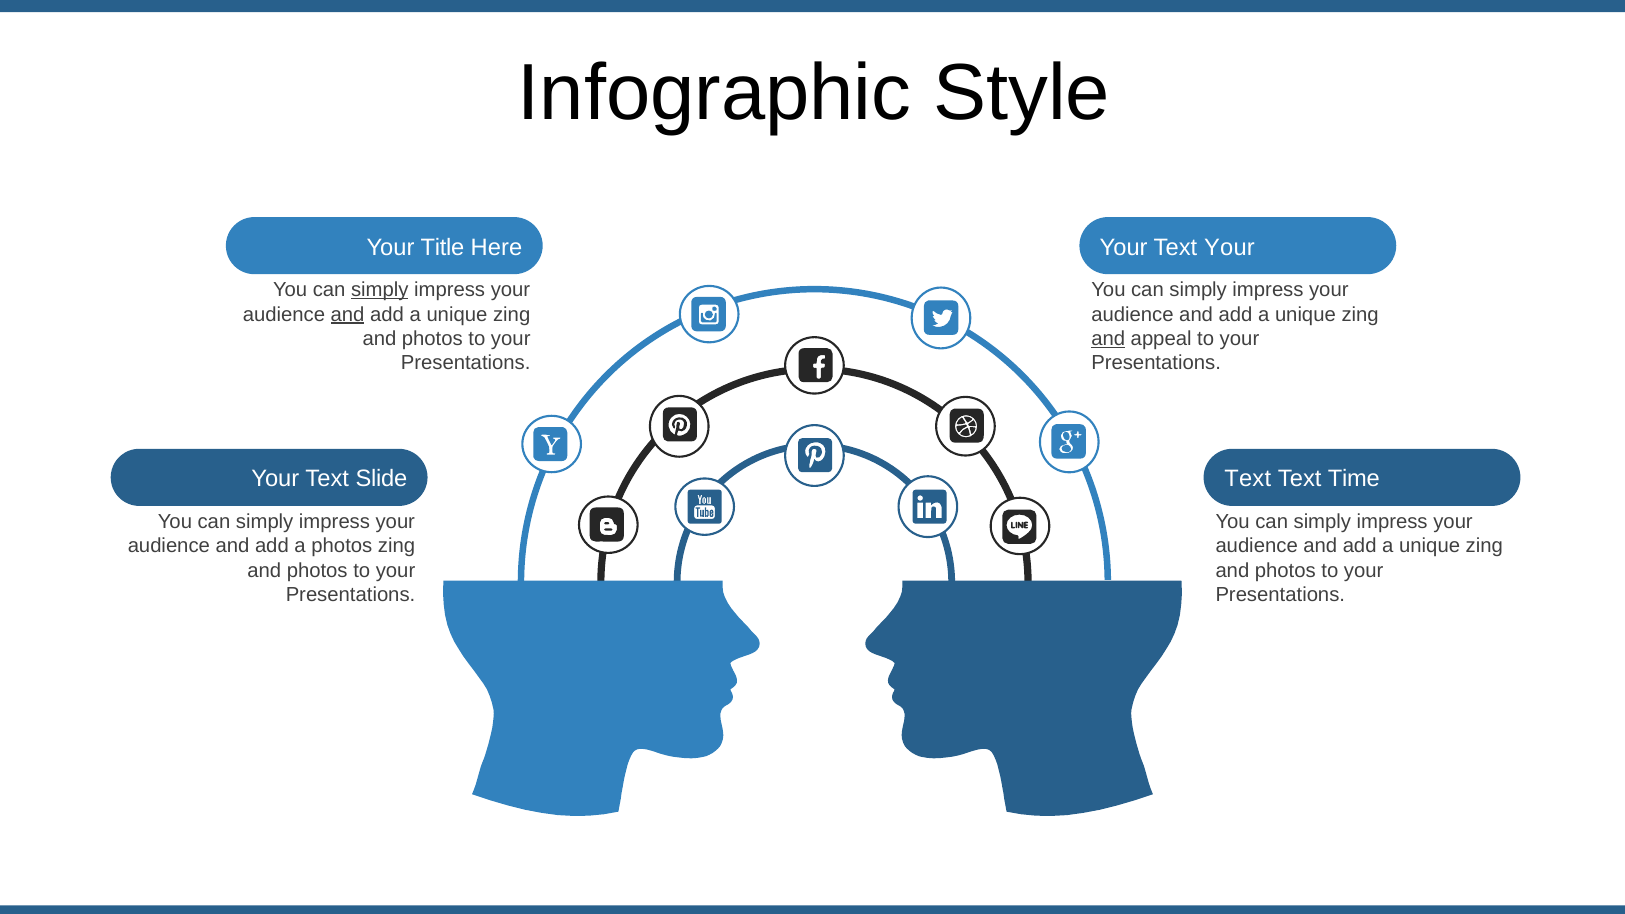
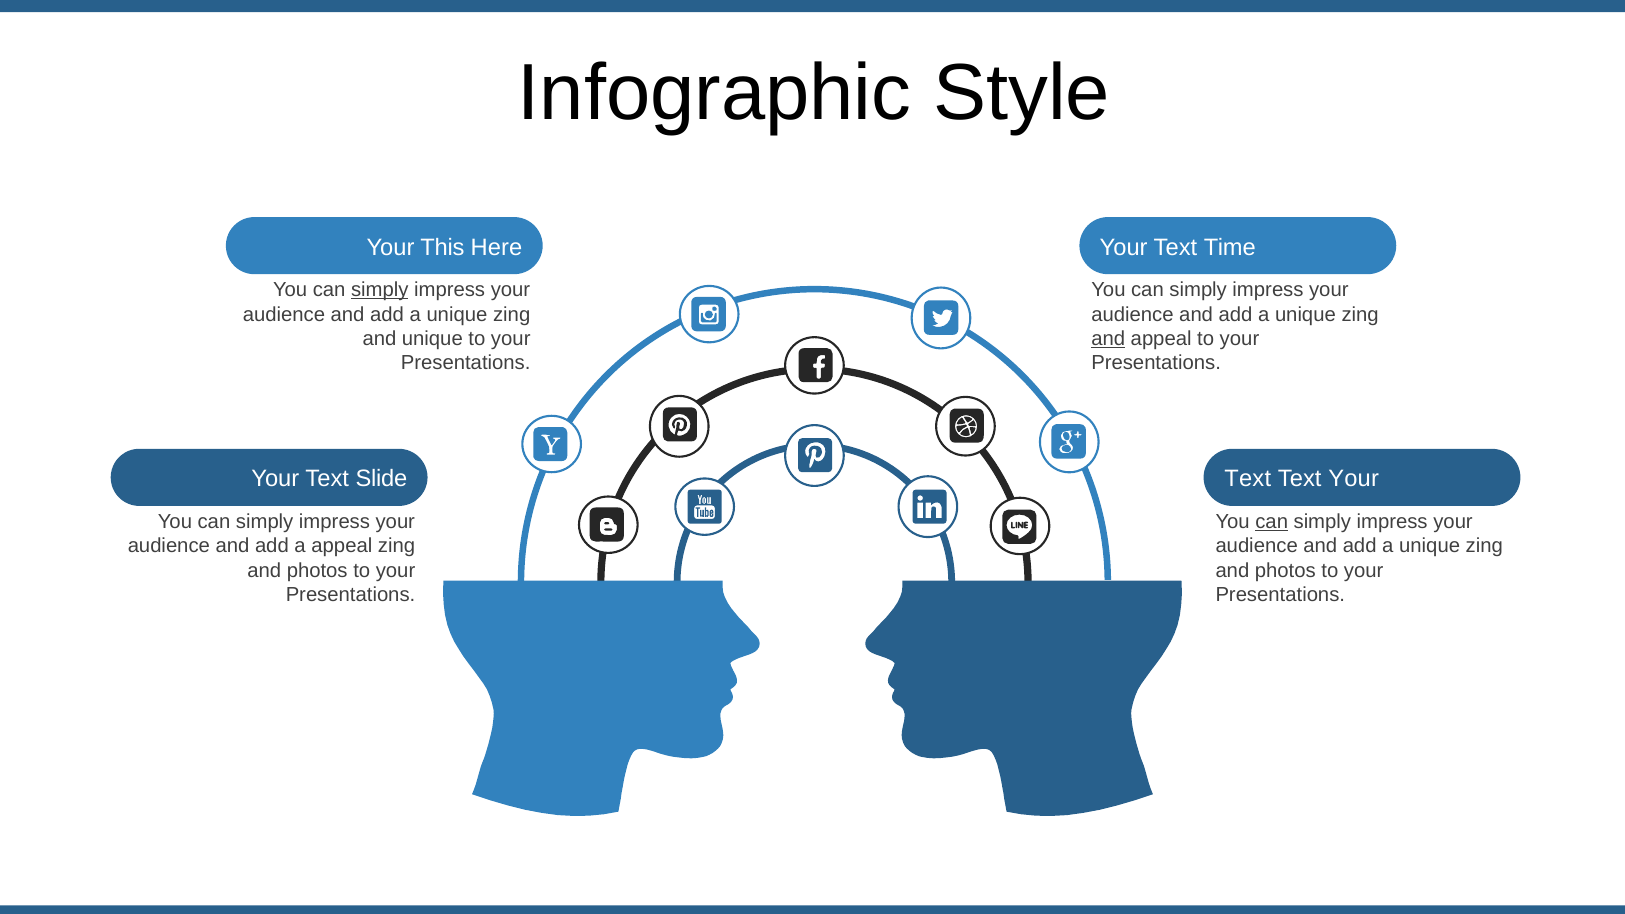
Title: Title -> This (442, 247)
Text Your: Your -> Time (1230, 247)
and underline: present -> none (348, 314)
photos: photos -> unique (432, 339)
Text Time: Time -> Your (1354, 479)
can underline: none -> present (1272, 522)
a photos: photos -> appeal (342, 546)
